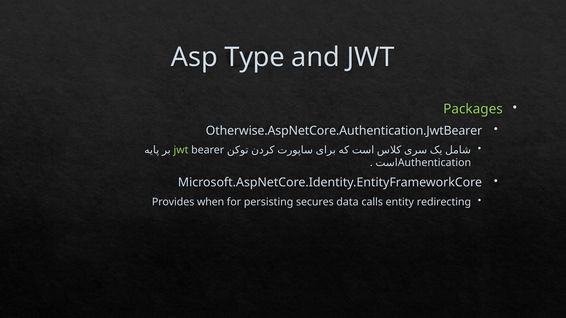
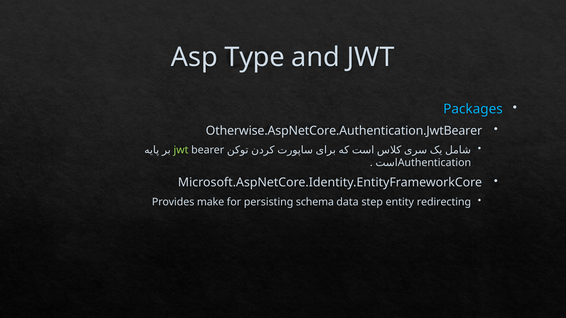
Packages colour: light green -> light blue (473, 109)
when: when -> make (211, 202)
secures: secures -> schema (315, 202)
calls: calls -> step (372, 202)
